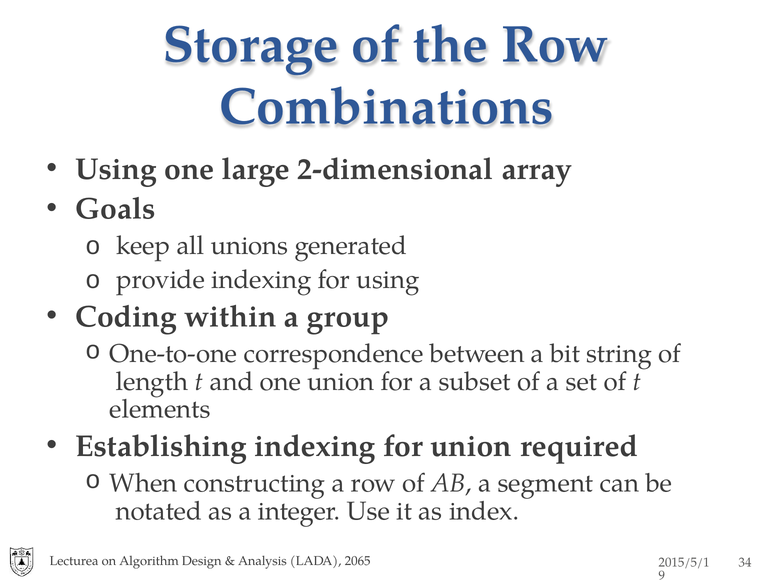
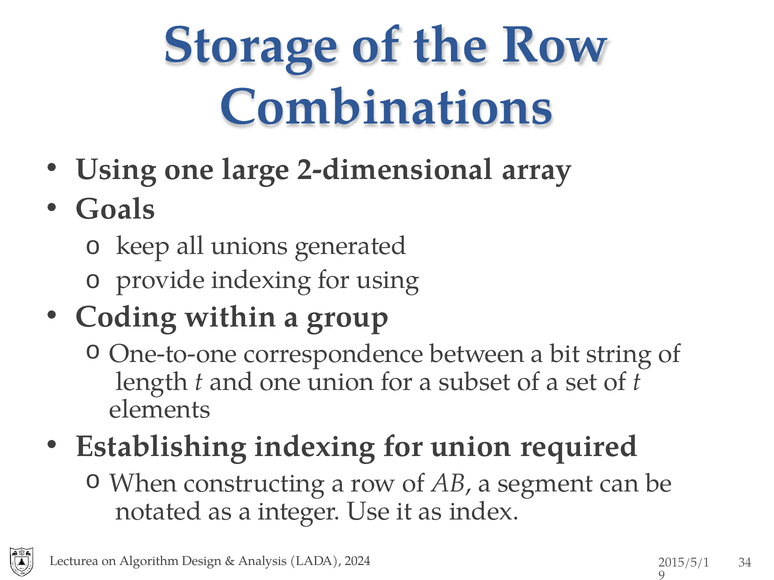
2065: 2065 -> 2024 (358, 562)
